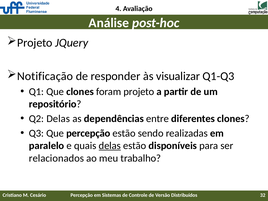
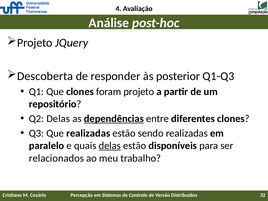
Notificação: Notificação -> Descoberta (45, 76)
visualizar: visualizar -> posterior (178, 76)
dependências underline: none -> present (114, 119)
Que percepção: percepção -> realizadas (88, 133)
